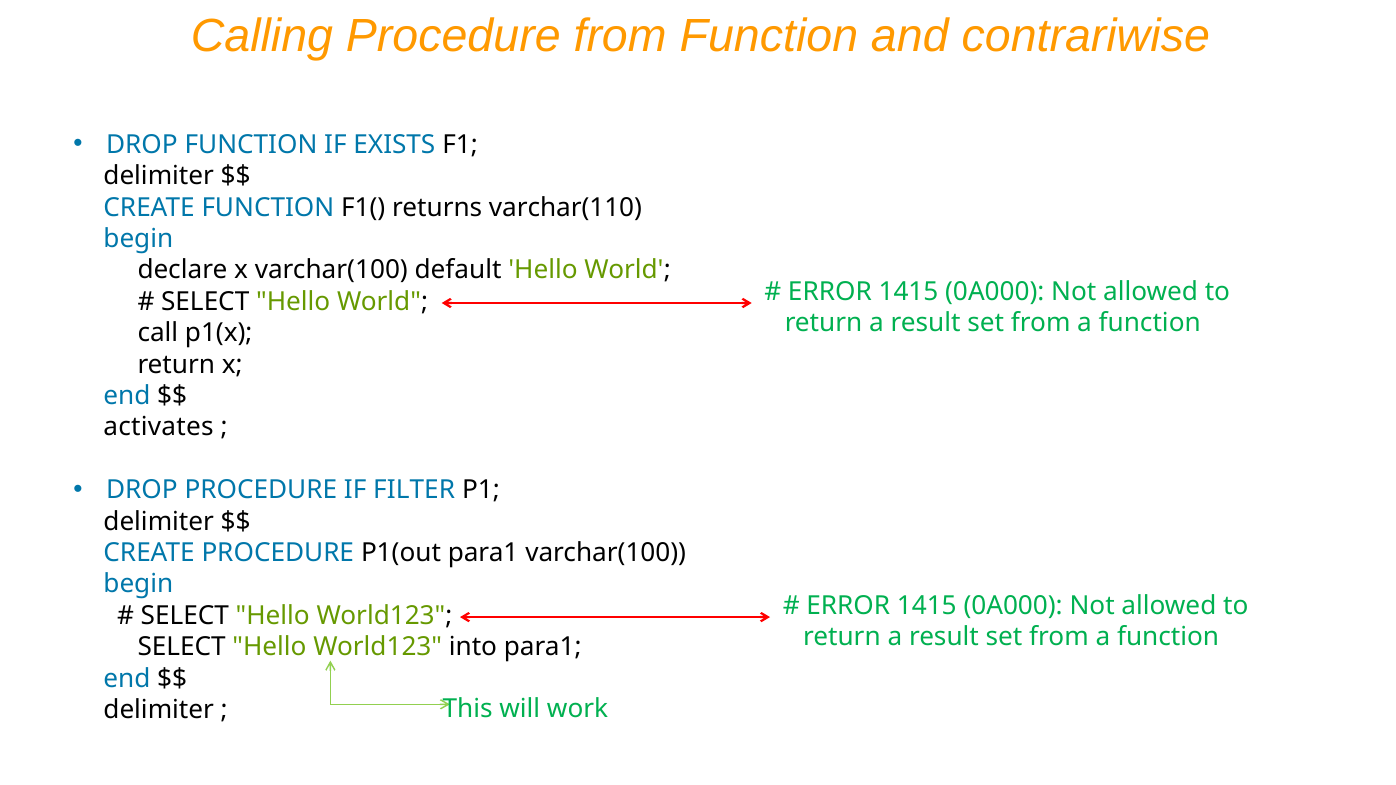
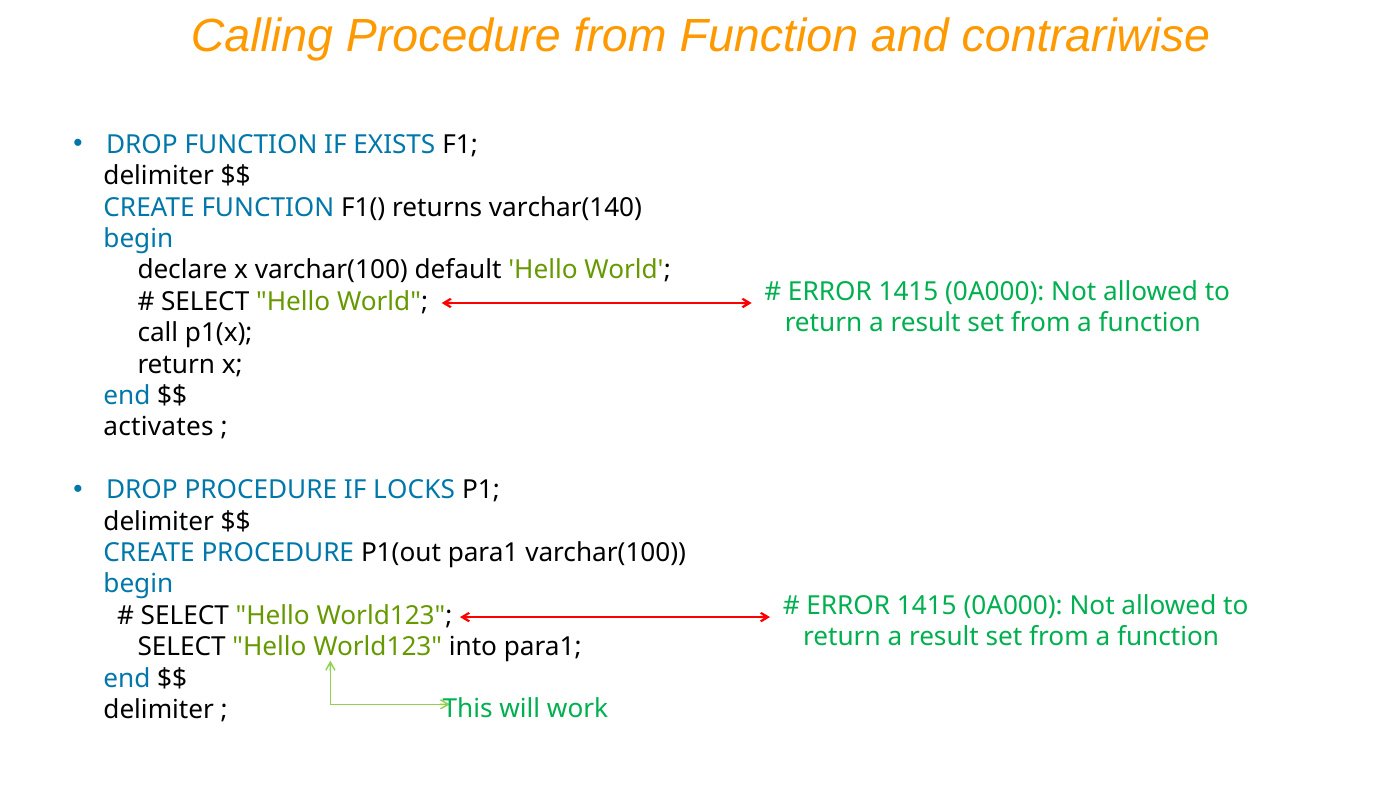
varchar(110: varchar(110 -> varchar(140 (565, 208)
FILTER: FILTER -> LOCKS (414, 490)
